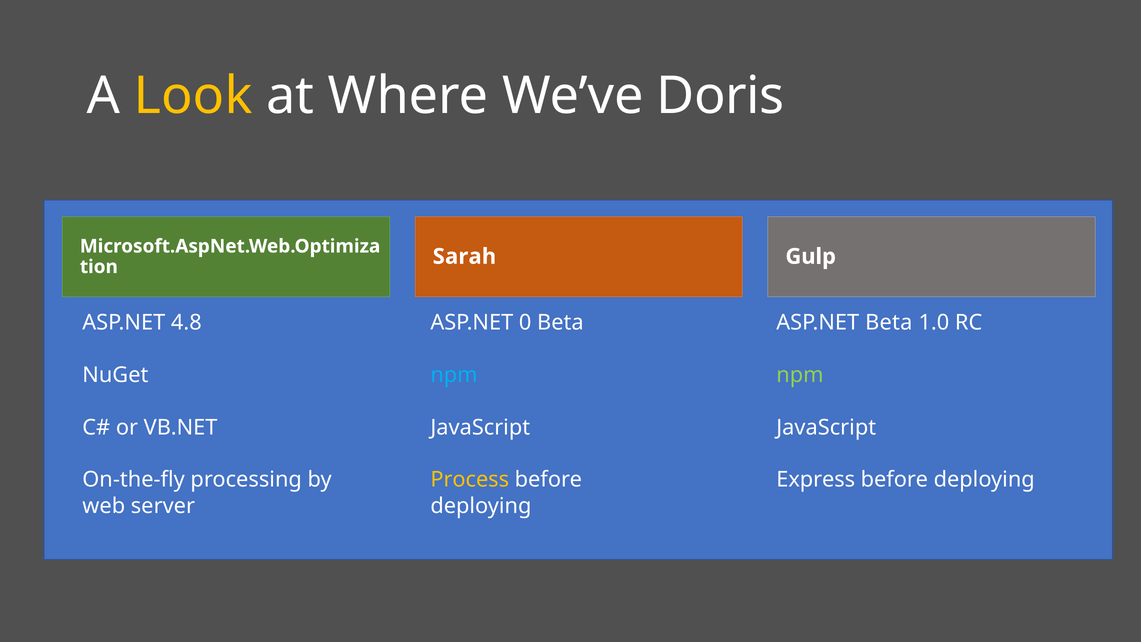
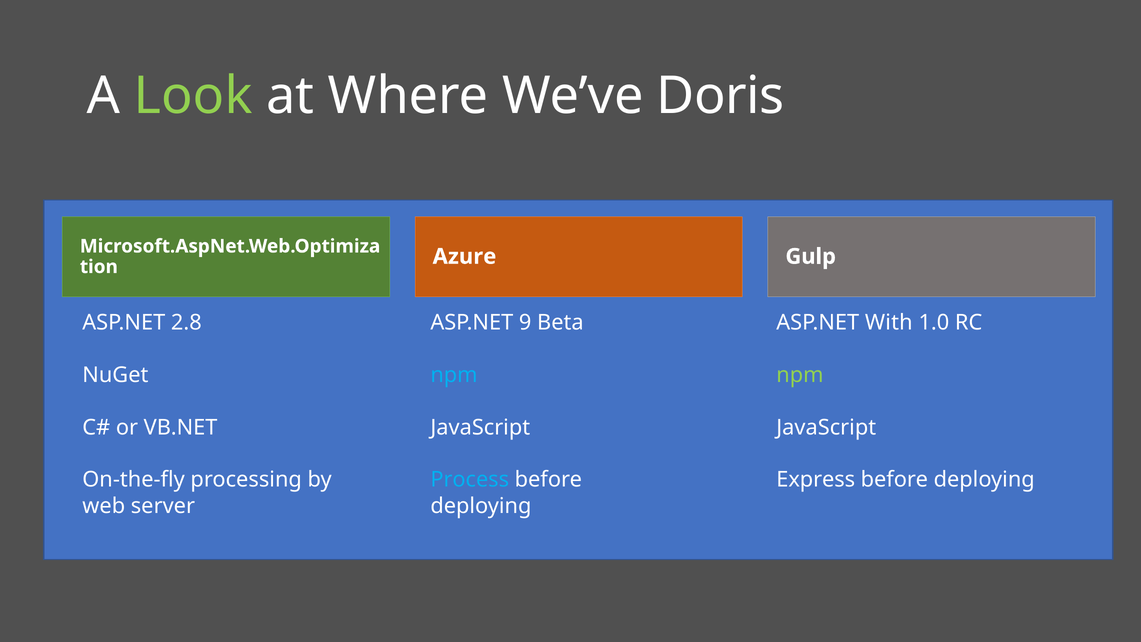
Look colour: yellow -> light green (193, 96)
Sarah: Sarah -> Azure (464, 256)
4.8: 4.8 -> 2.8 (186, 323)
0: 0 -> 9 (525, 323)
ASP.NET Beta: Beta -> With (889, 323)
Process colour: yellow -> light blue (470, 480)
